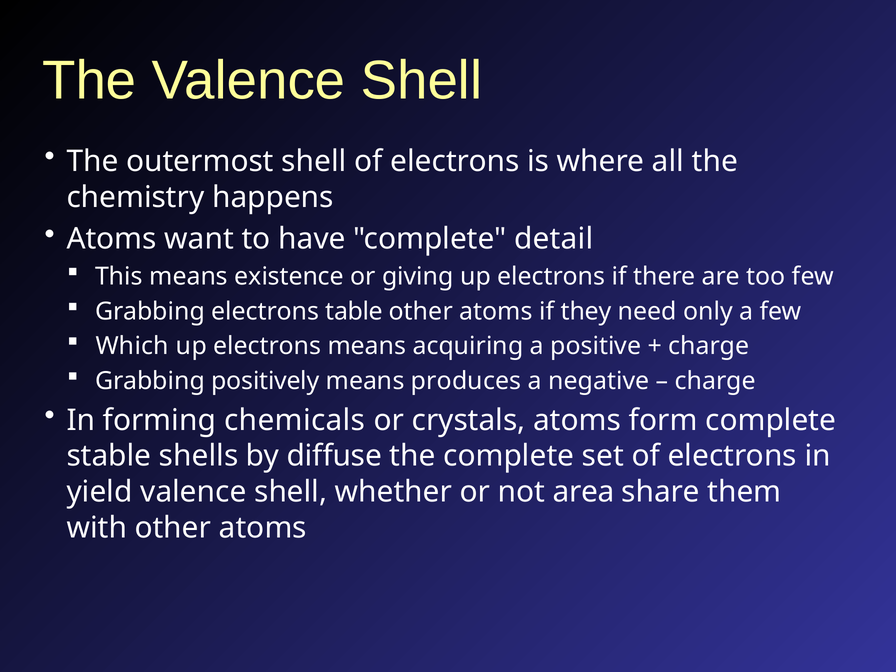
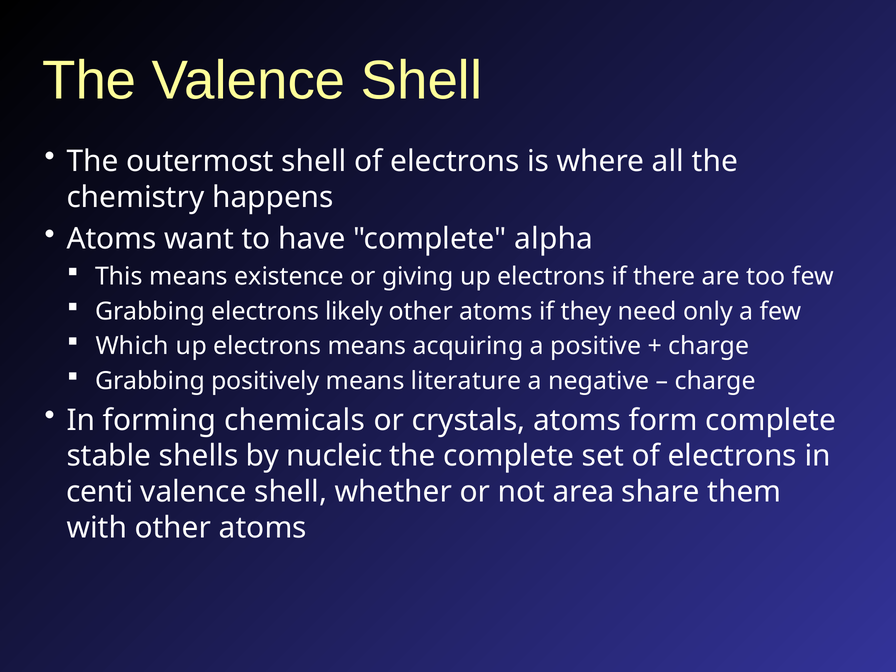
detail: detail -> alpha (554, 239)
table: table -> likely (354, 311)
produces: produces -> literature (466, 381)
diffuse: diffuse -> nucleic (334, 456)
yield: yield -> centi (100, 492)
